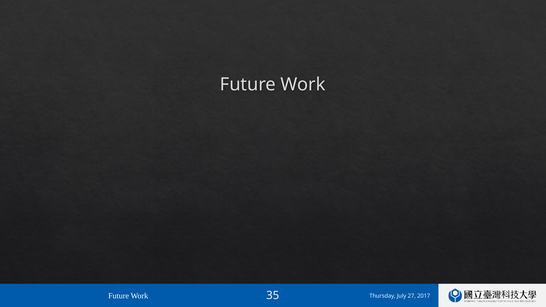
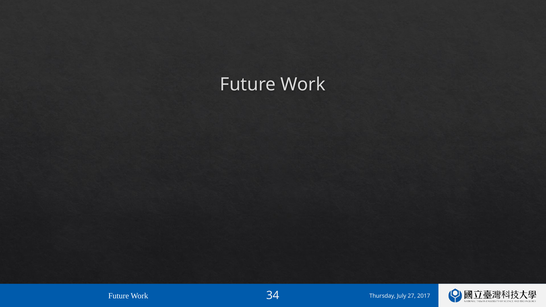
35: 35 -> 34 (273, 295)
